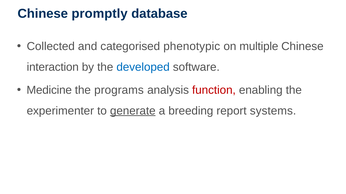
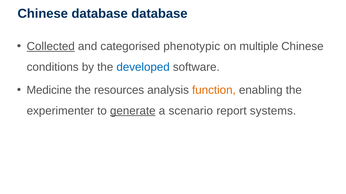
Chinese promptly: promptly -> database (100, 14)
Collected underline: none -> present (51, 47)
interaction: interaction -> conditions (53, 67)
programs: programs -> resources (119, 90)
function colour: red -> orange (214, 90)
breeding: breeding -> scenario (191, 111)
